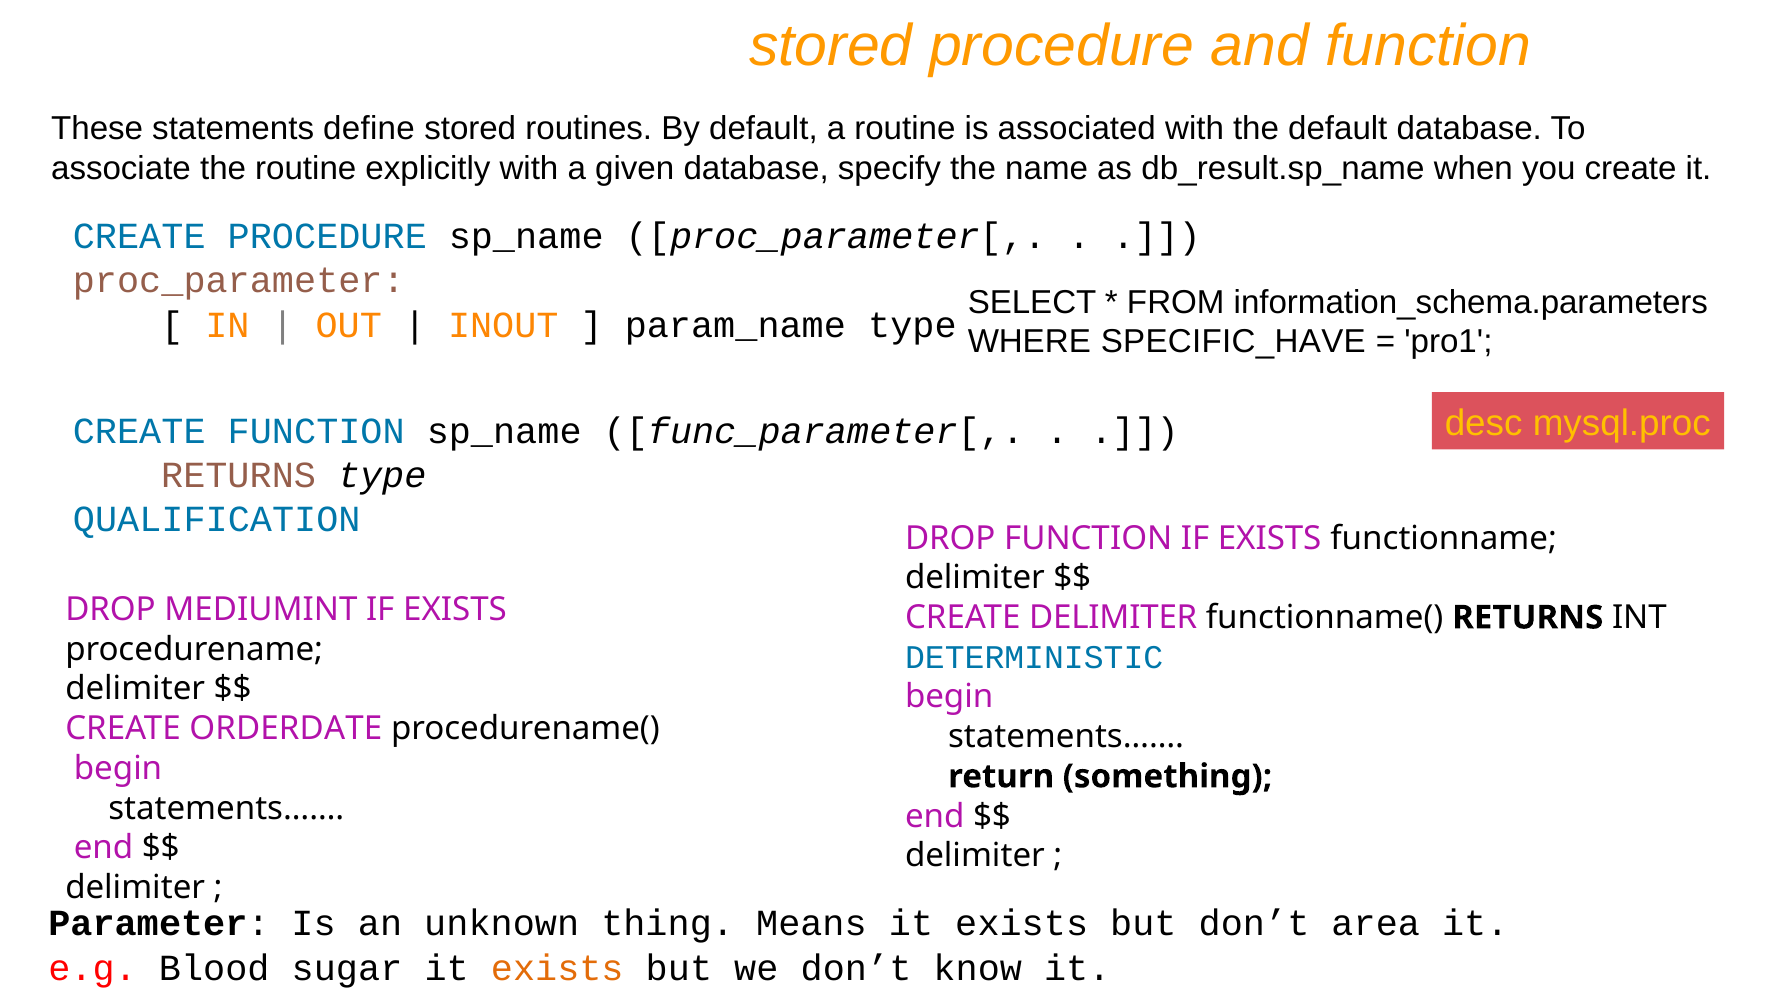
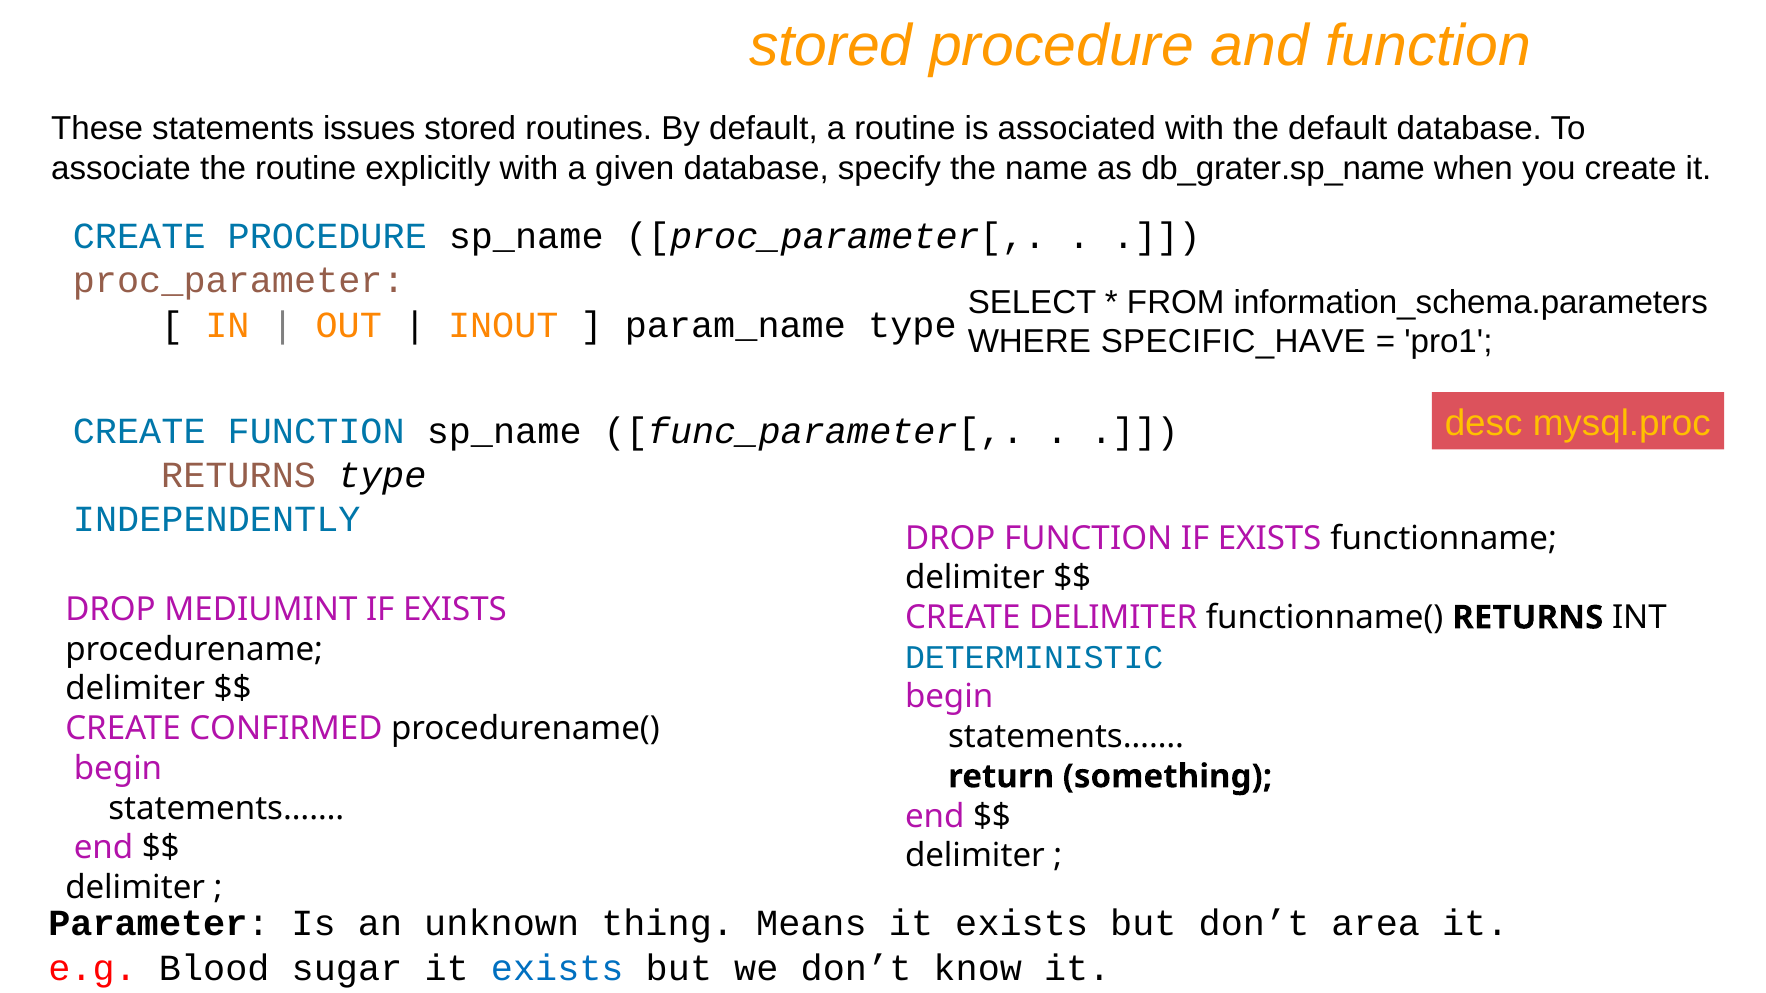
define: define -> issues (369, 129)
db_result.sp_name: db_result.sp_name -> db_grater.sp_name (1283, 169)
QUALIFICATION: QUALIFICATION -> INDEPENDENTLY (217, 519)
ORDERDATE: ORDERDATE -> CONFIRMED (286, 729)
exists colour: orange -> blue (557, 968)
